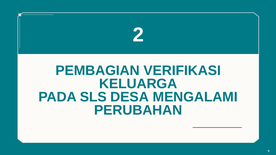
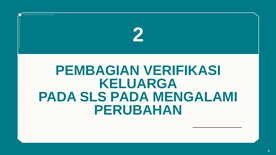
SLS DESA: DESA -> PADA (130, 97)
